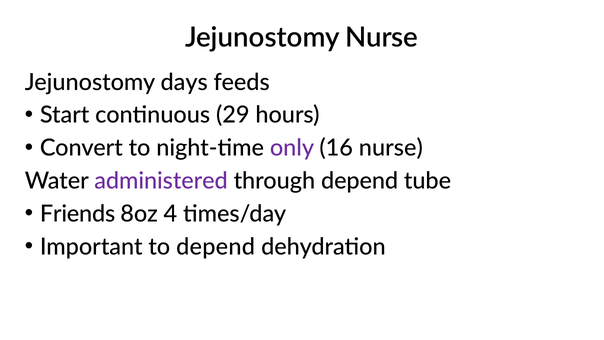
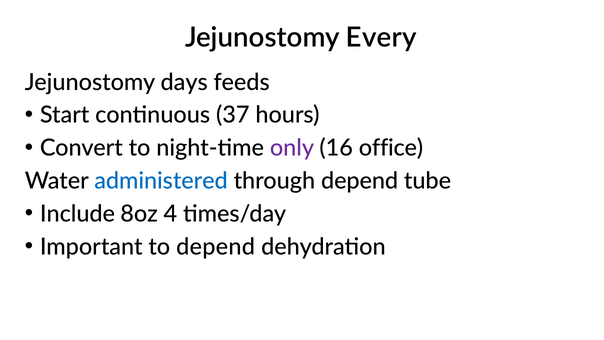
Jejunostomy Nurse: Nurse -> Every (381, 37)
29: 29 -> 37 (233, 115)
16 nurse: nurse -> office (391, 148)
administered colour: purple -> blue (161, 181)
Friends: Friends -> Include (77, 214)
